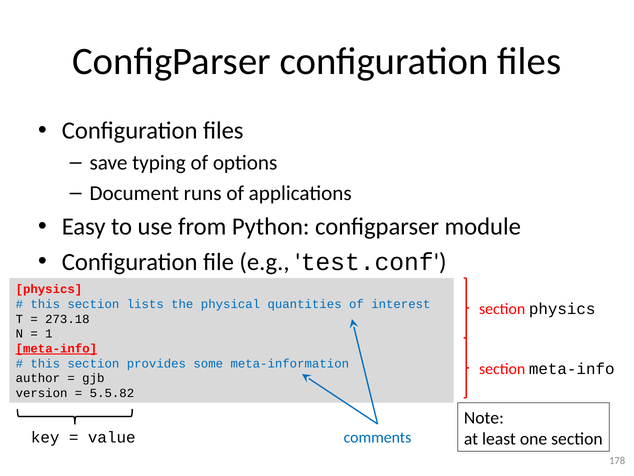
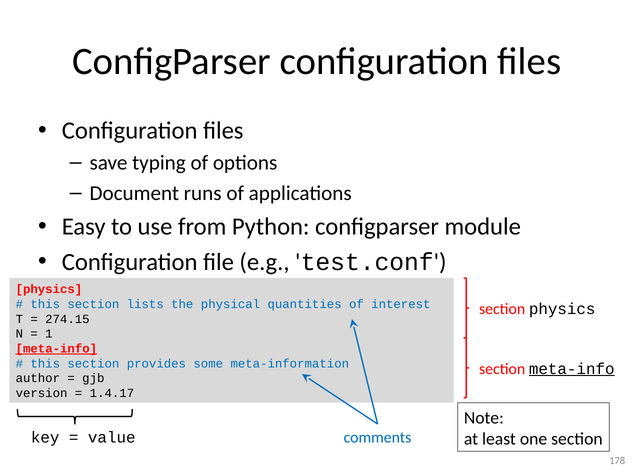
273.18: 273.18 -> 274.15 (67, 319)
meta-info underline: none -> present (572, 368)
5.5.82: 5.5.82 -> 1.4.17 (112, 393)
